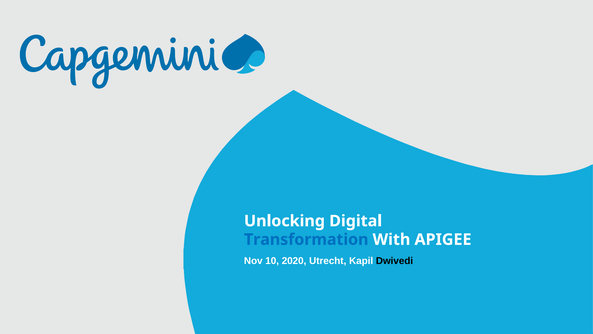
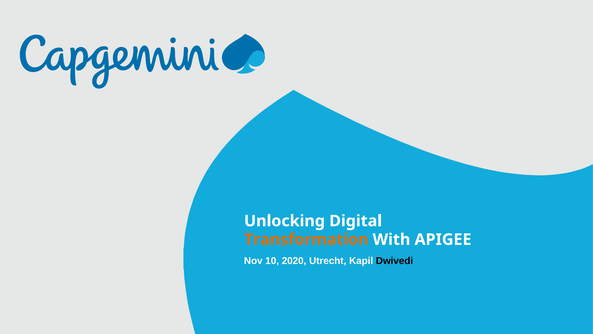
Transformation colour: blue -> orange (306, 239)
